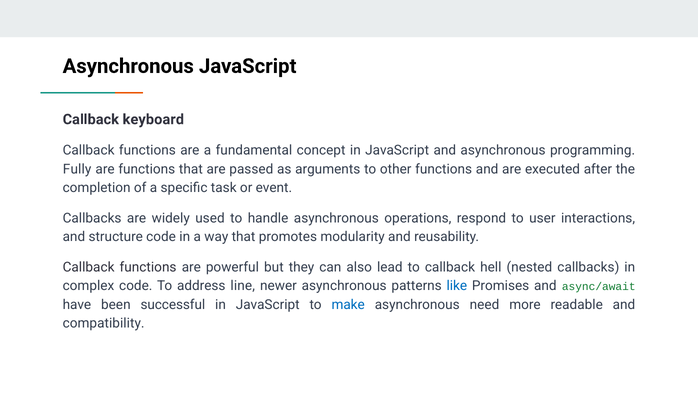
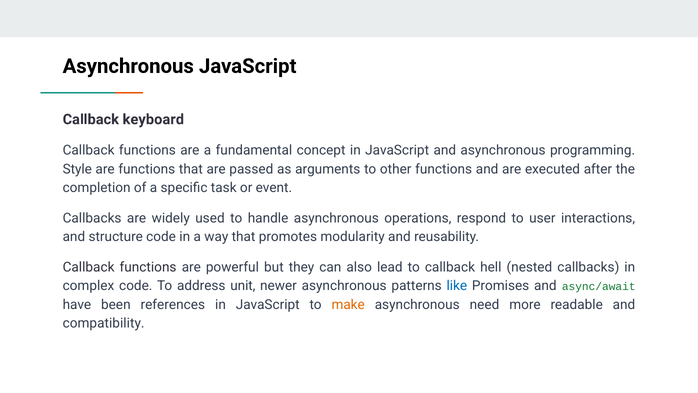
Fully: Fully -> Style (77, 169)
line: line -> unit (243, 286)
successful: successful -> references (173, 304)
make colour: blue -> orange (348, 304)
